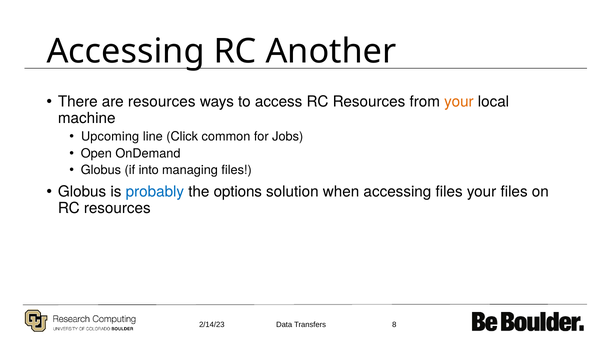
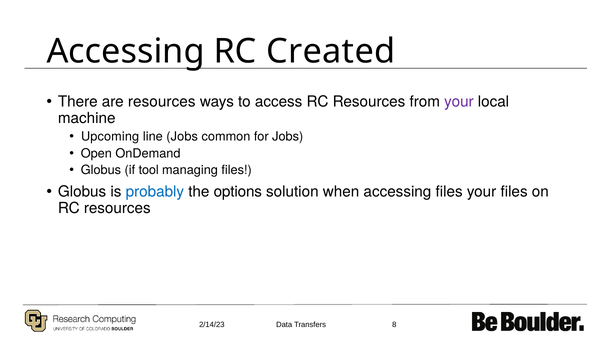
Another: Another -> Created (331, 51)
your colour: orange -> purple (459, 102)
line Click: Click -> Jobs (182, 137)
into: into -> tool (149, 170)
